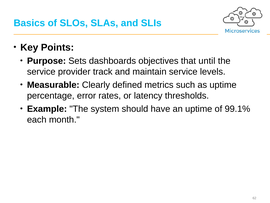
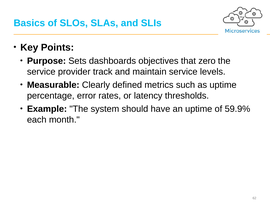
until: until -> zero (207, 61)
99.1%: 99.1% -> 59.9% (237, 109)
